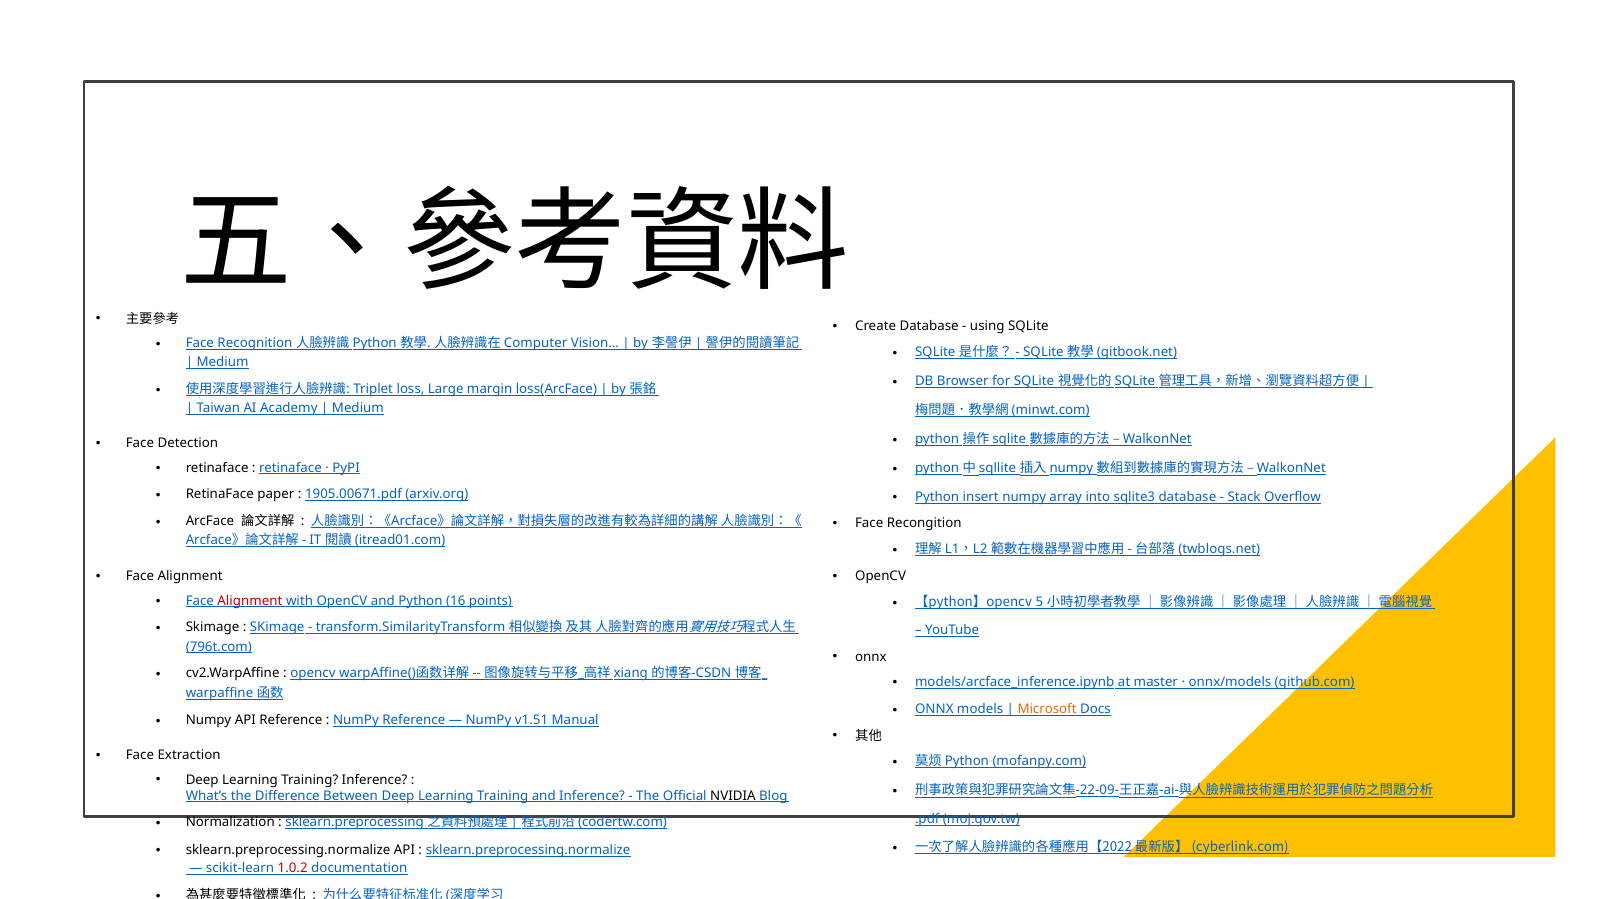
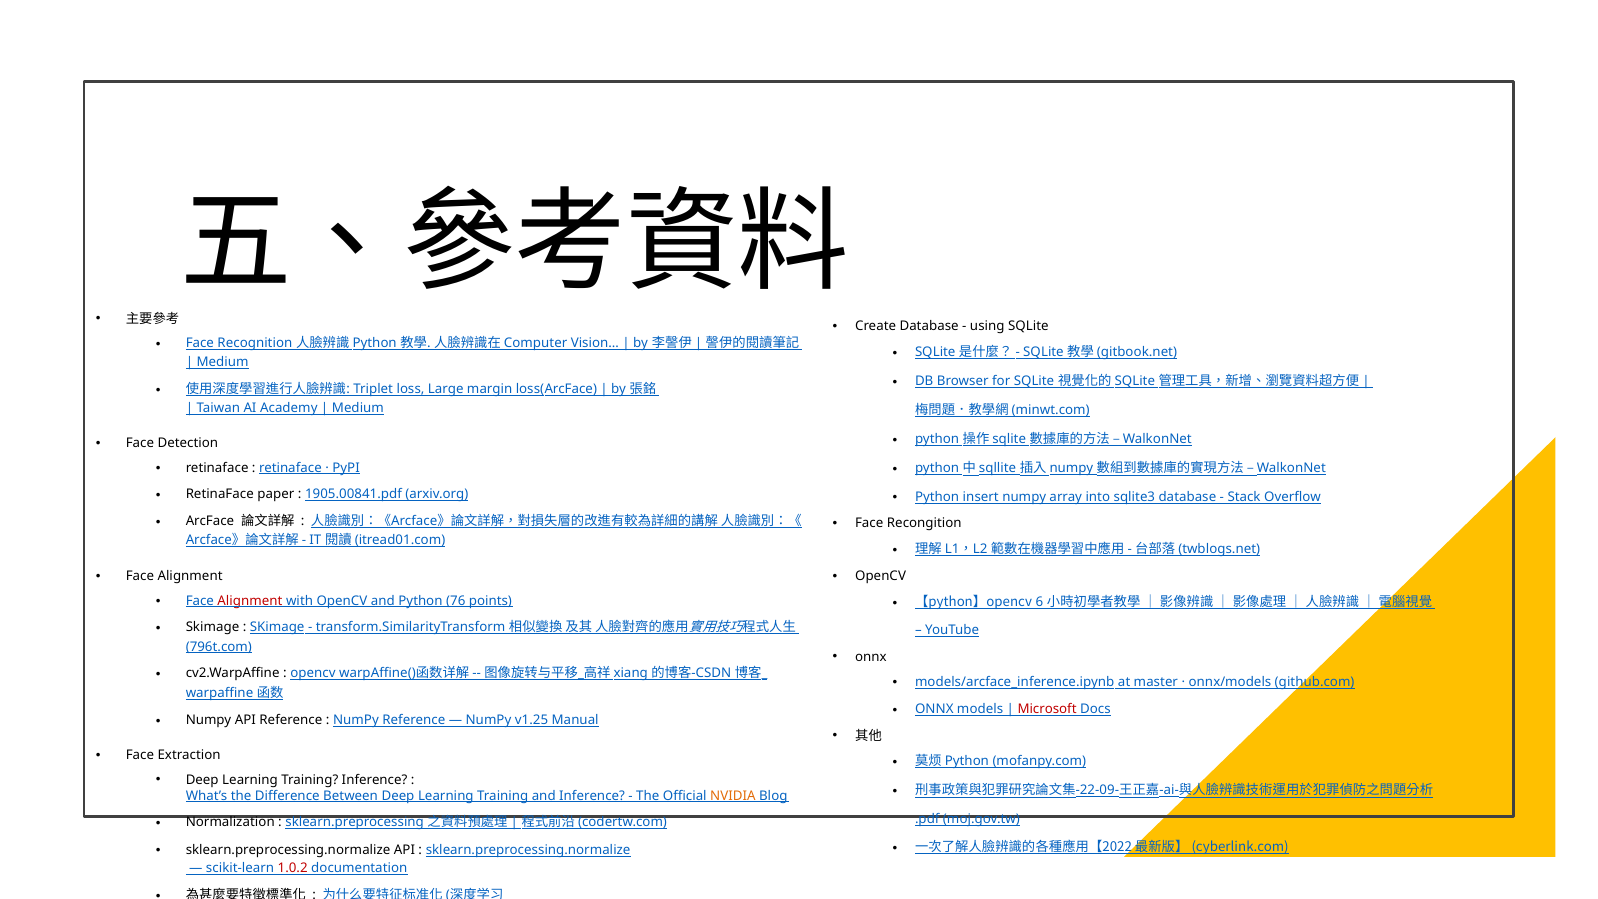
1905.00671.pdf: 1905.00671.pdf -> 1905.00841.pdf (353, 494)
16: 16 -> 76 (456, 601)
5: 5 -> 6 (1040, 602)
Microsoft colour: orange -> red (1047, 709)
v1.51: v1.51 -> v1.25 (531, 720)
NVIDIA colour: black -> orange (733, 796)
